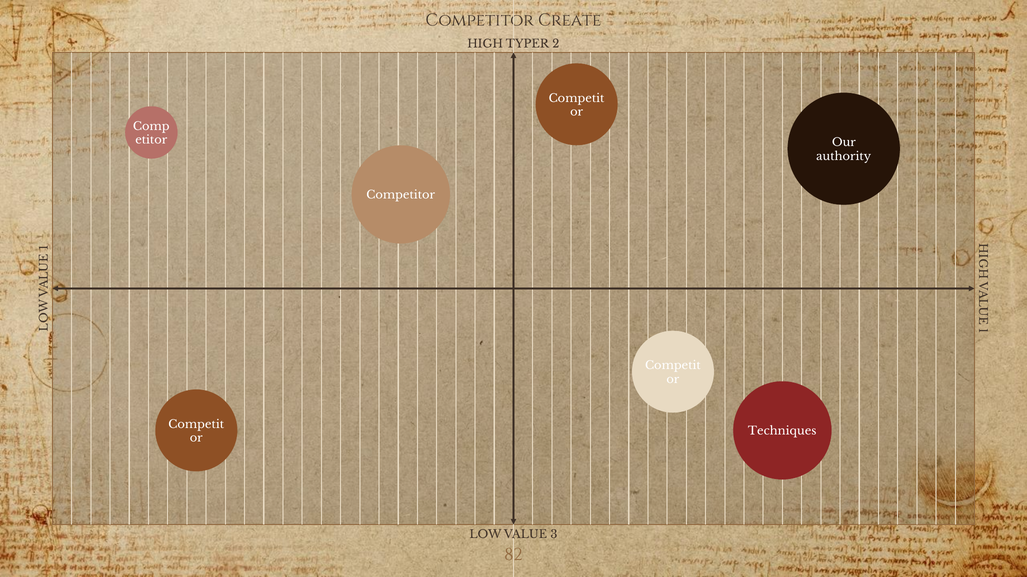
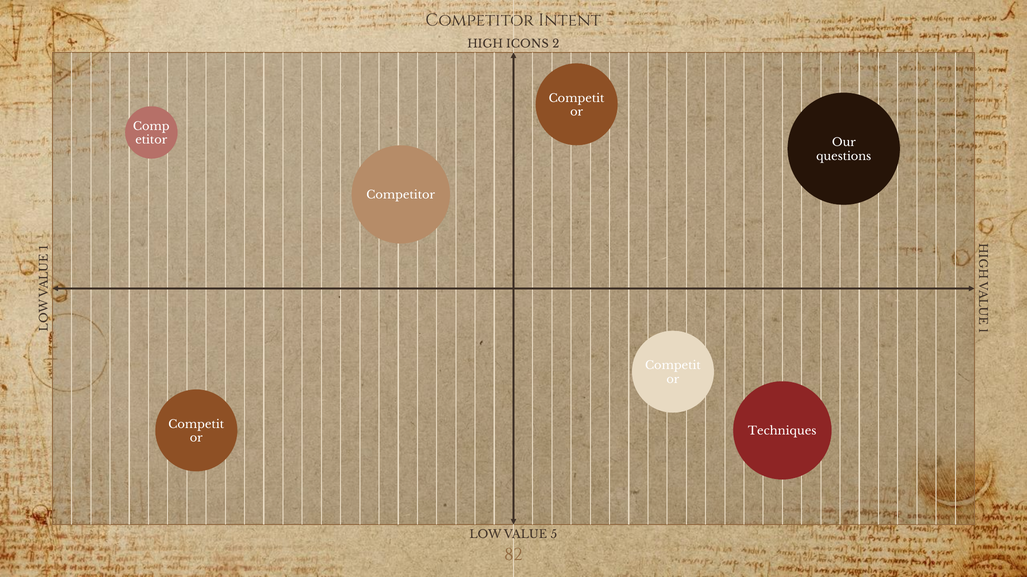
Create: Create -> Intent (570, 20)
TYPER: TYPER -> ICONS (527, 44)
authority: authority -> questions (844, 157)
3: 3 -> 5 (554, 535)
